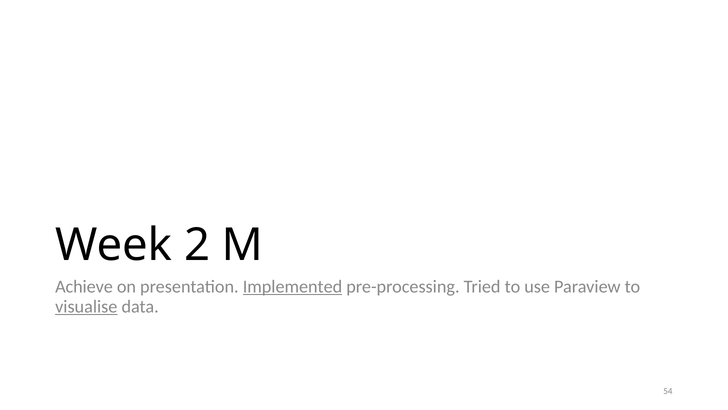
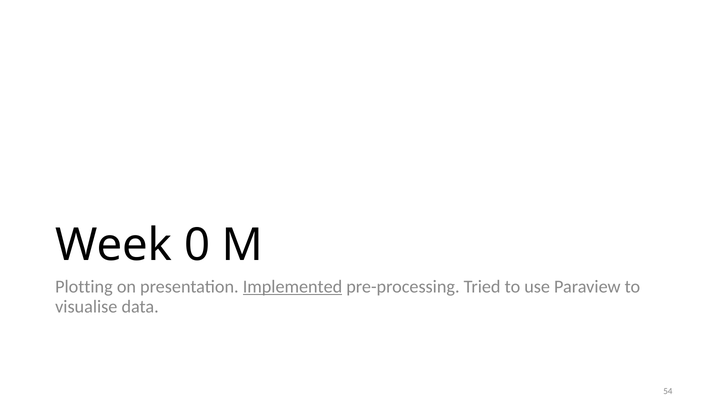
2: 2 -> 0 (197, 245)
Achieve: Achieve -> Plotting (84, 287)
visualise underline: present -> none (86, 306)
